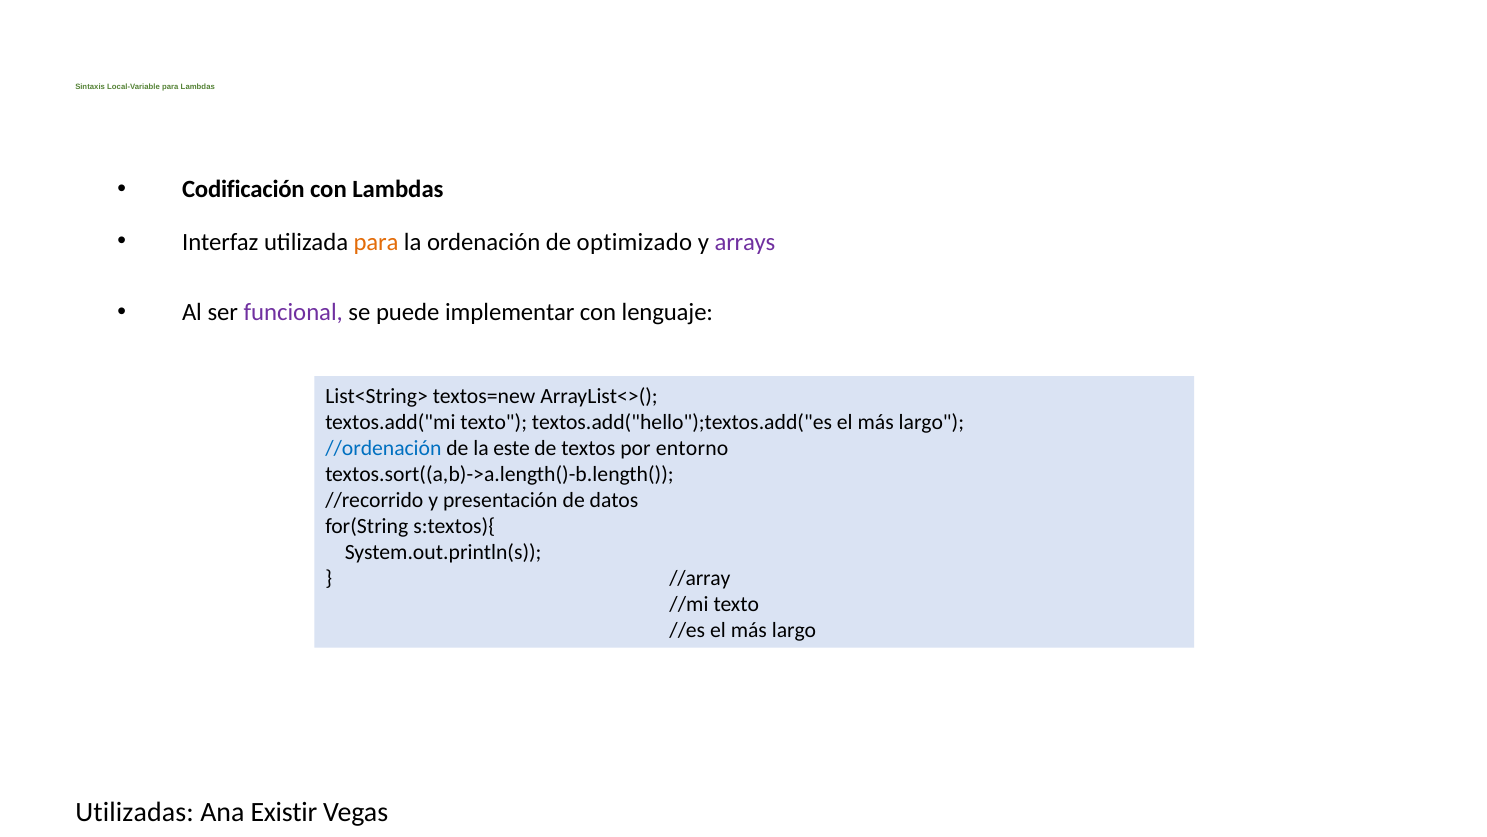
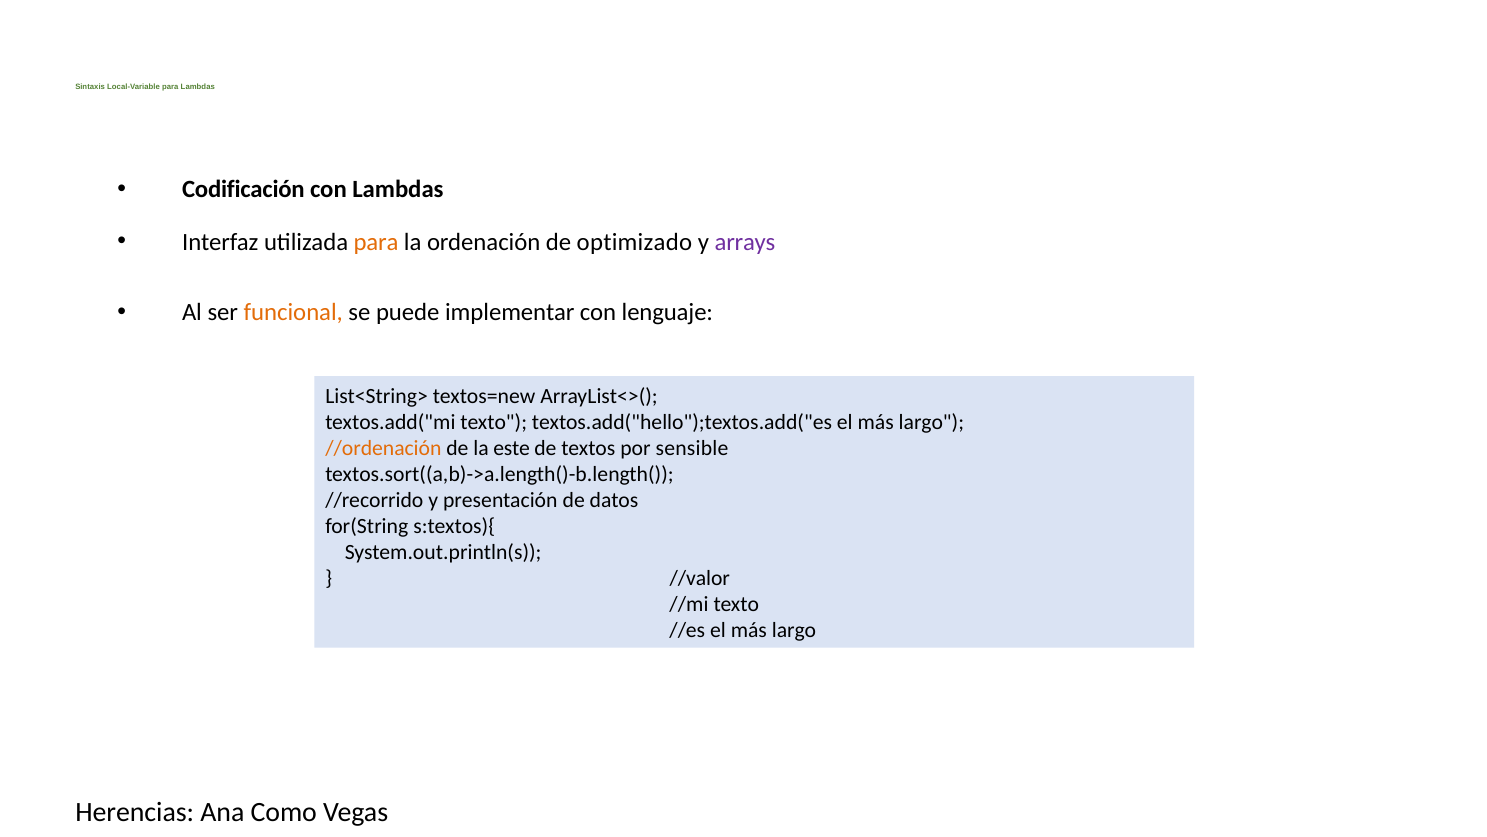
funcional colour: purple -> orange (293, 313)
//ordenación colour: blue -> orange (383, 448)
entorno: entorno -> sensible (692, 448)
//array: //array -> //valor (700, 578)
Utilizadas: Utilizadas -> Herencias (135, 812)
Existir: Existir -> Como (284, 812)
